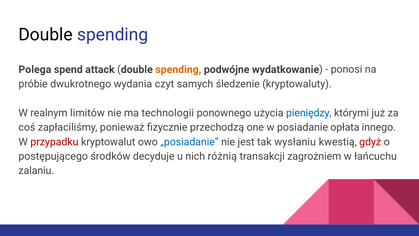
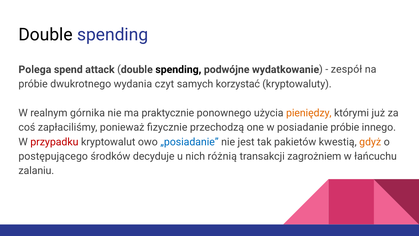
spending colour: orange -> black (178, 69)
ponosi: ponosi -> zespół (346, 69)
śledzenie: śledzenie -> korzystać (238, 84)
limitów: limitów -> górnika (88, 113)
technologii: technologii -> praktycznie (168, 113)
pieniędzy colour: blue -> orange (309, 113)
posiadanie opłata: opłata -> próbie (345, 127)
wysłaniu: wysłaniu -> pakietów (295, 142)
gdyż colour: red -> orange (370, 142)
